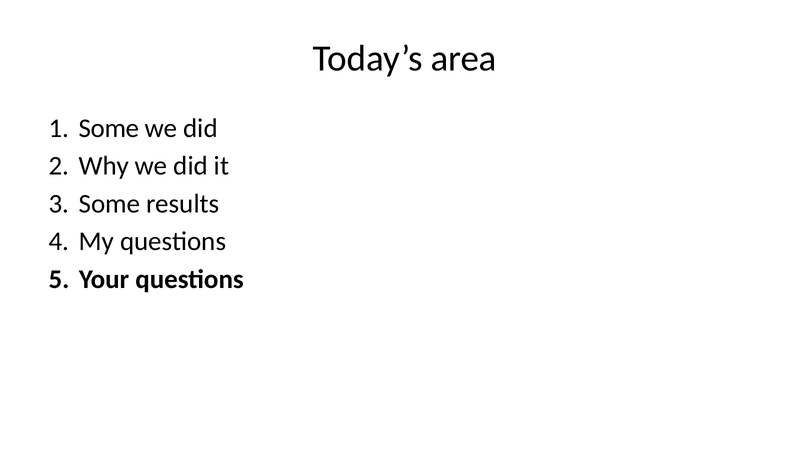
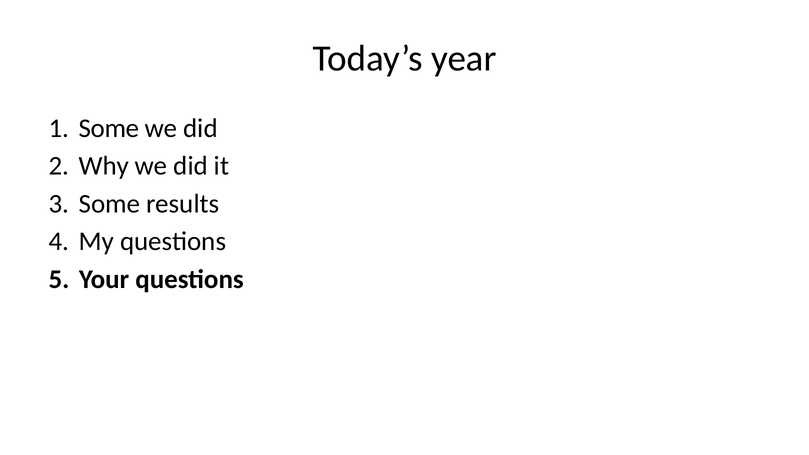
area: area -> year (464, 59)
